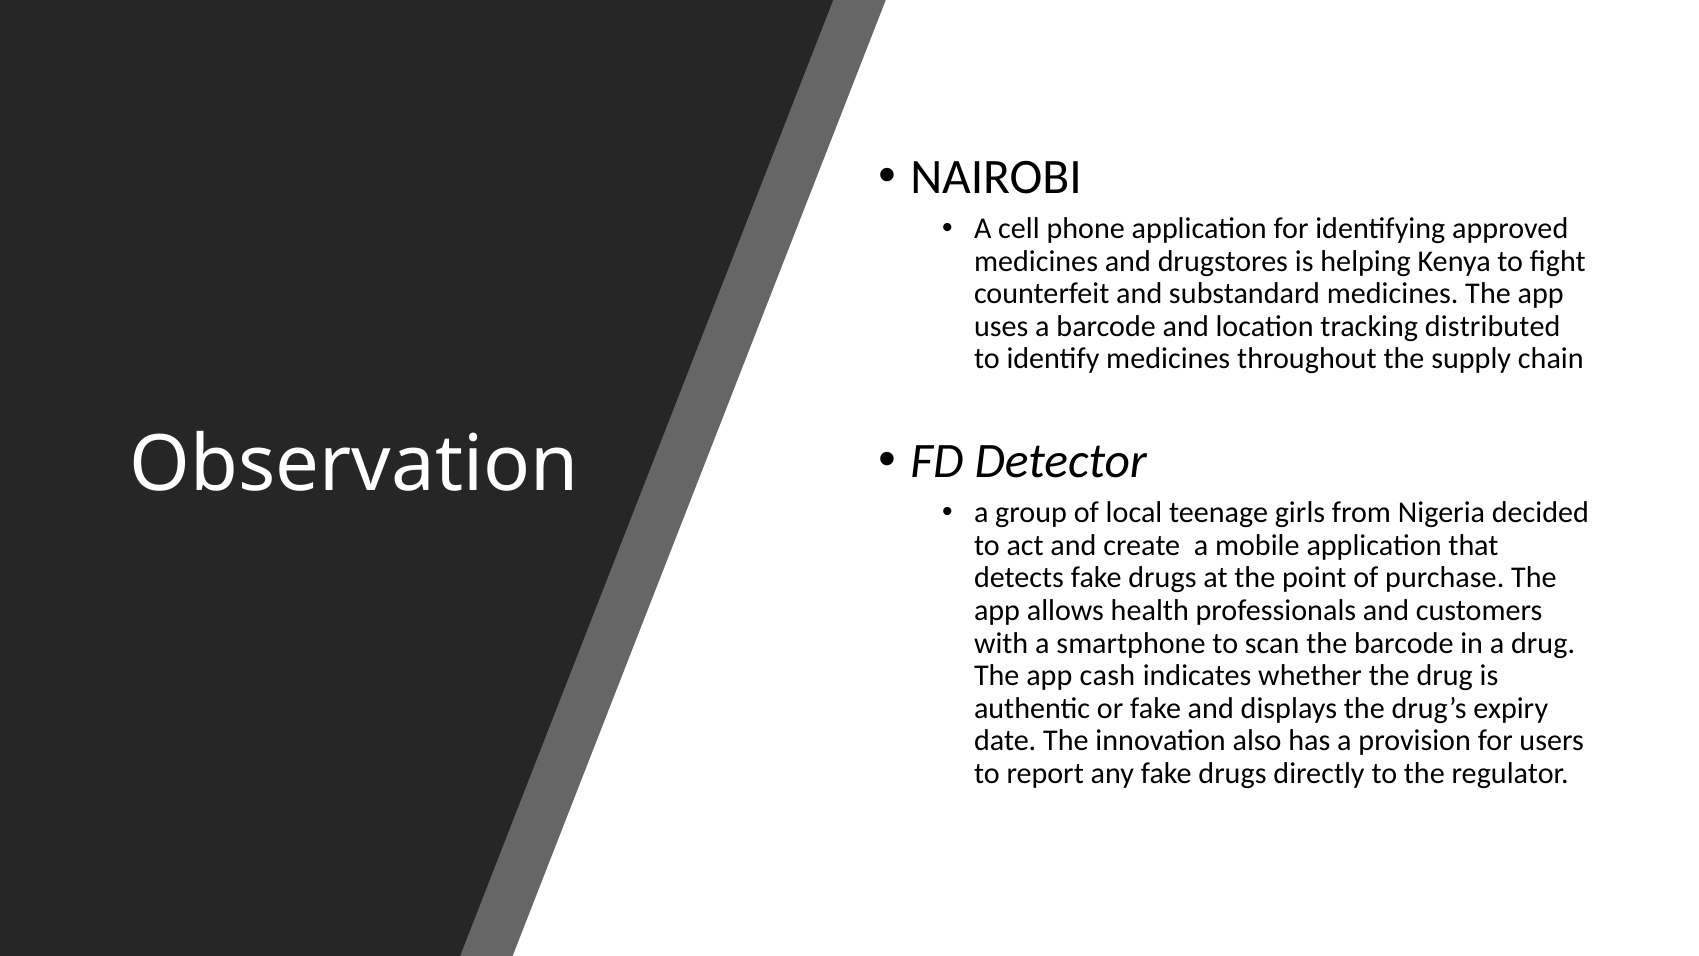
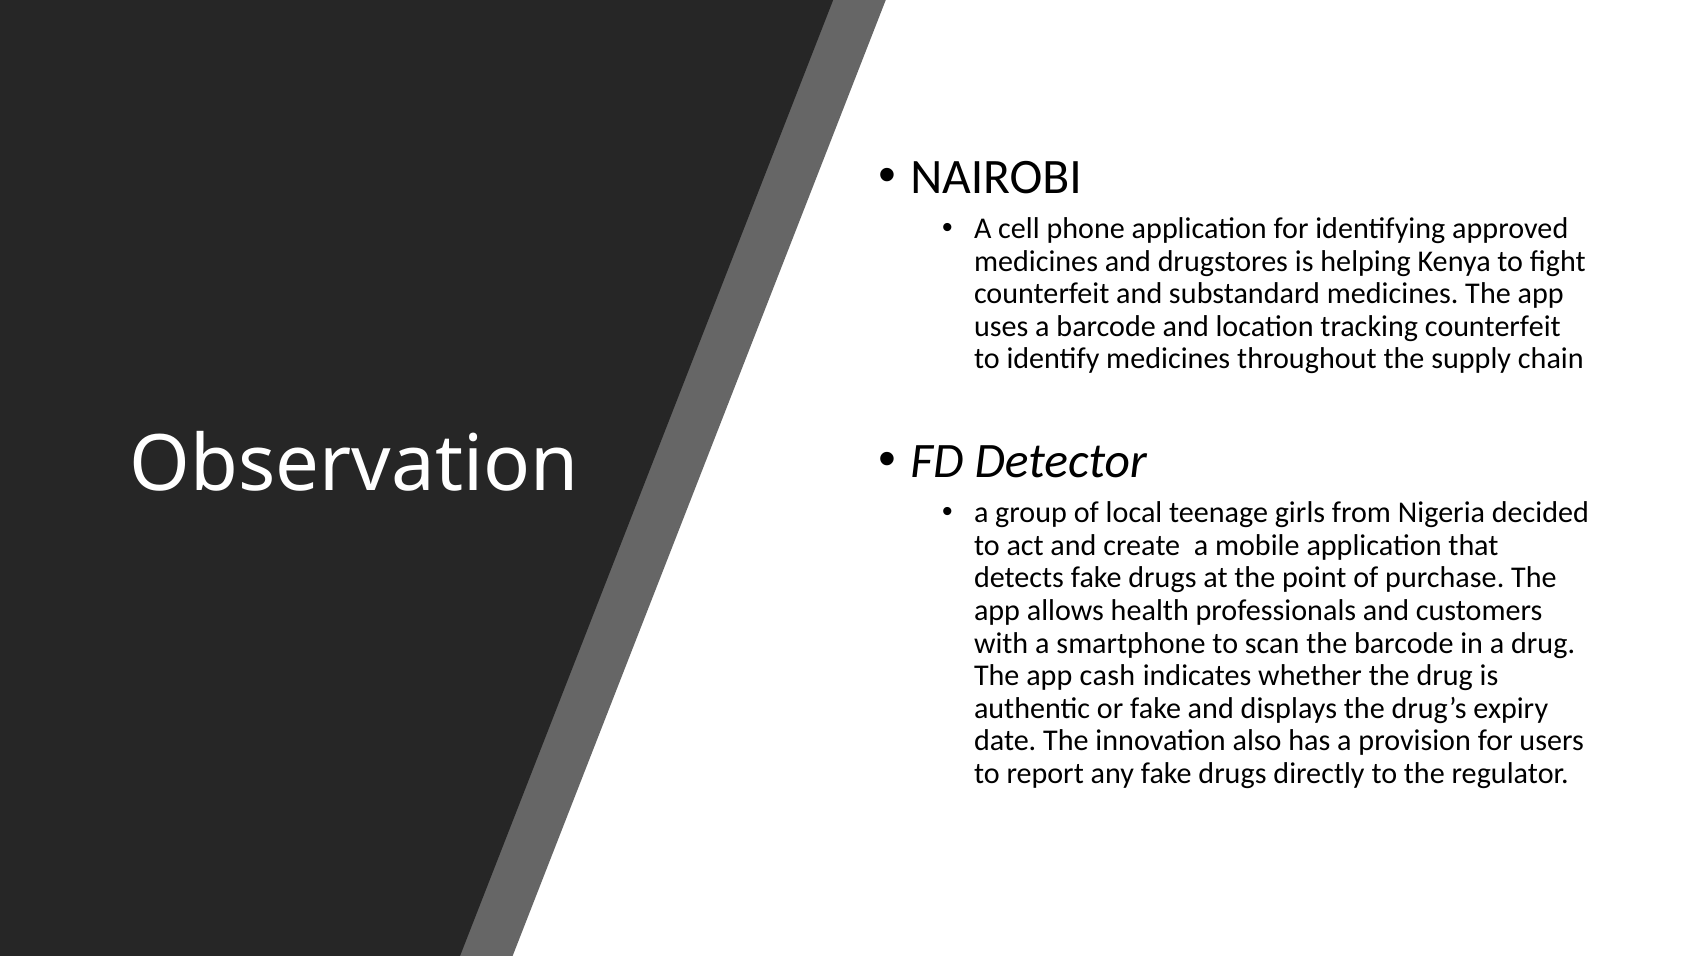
tracking distributed: distributed -> counterfeit (1493, 326)
